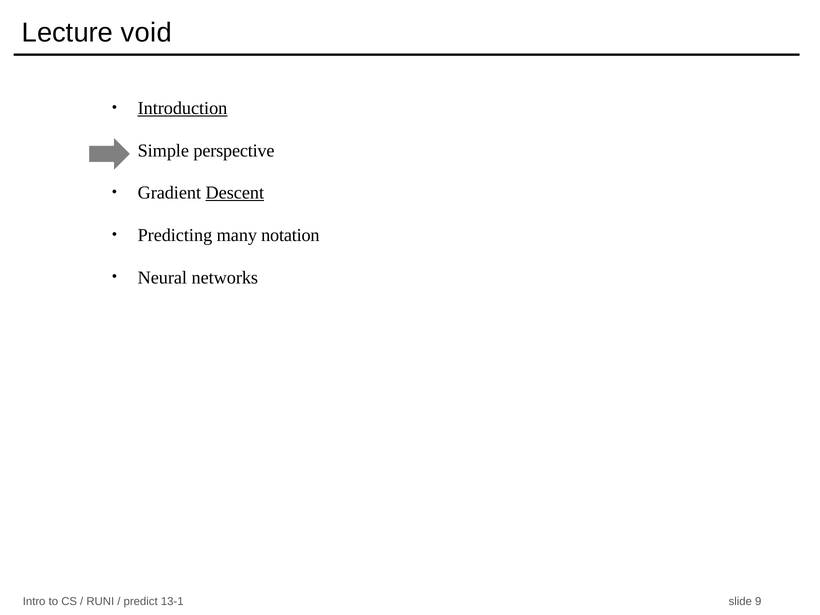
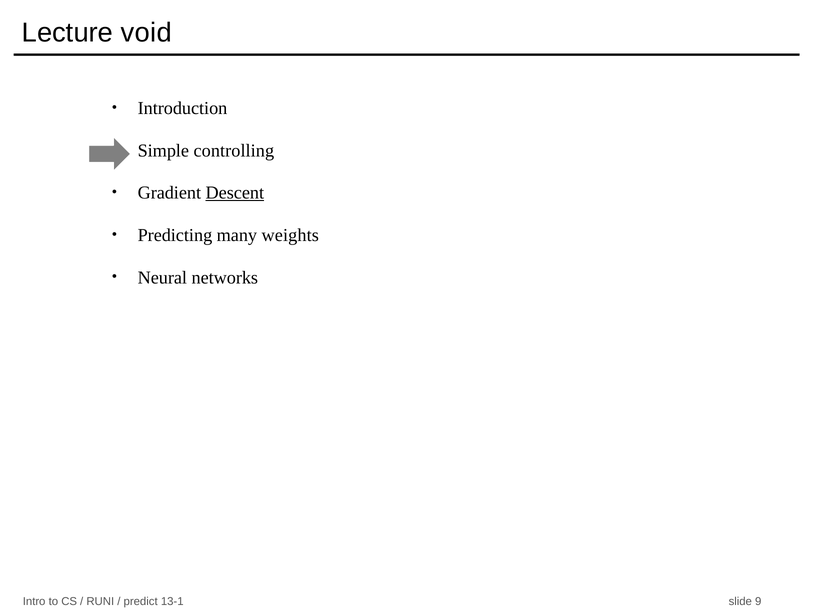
Introduction underline: present -> none (183, 108)
perspective: perspective -> controlling (234, 151)
notation: notation -> weights (290, 235)
